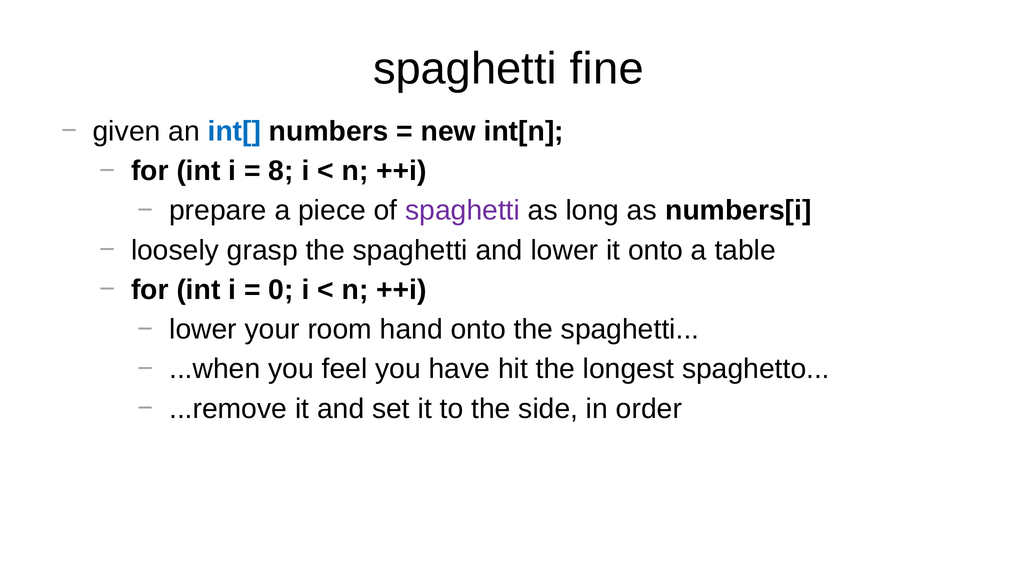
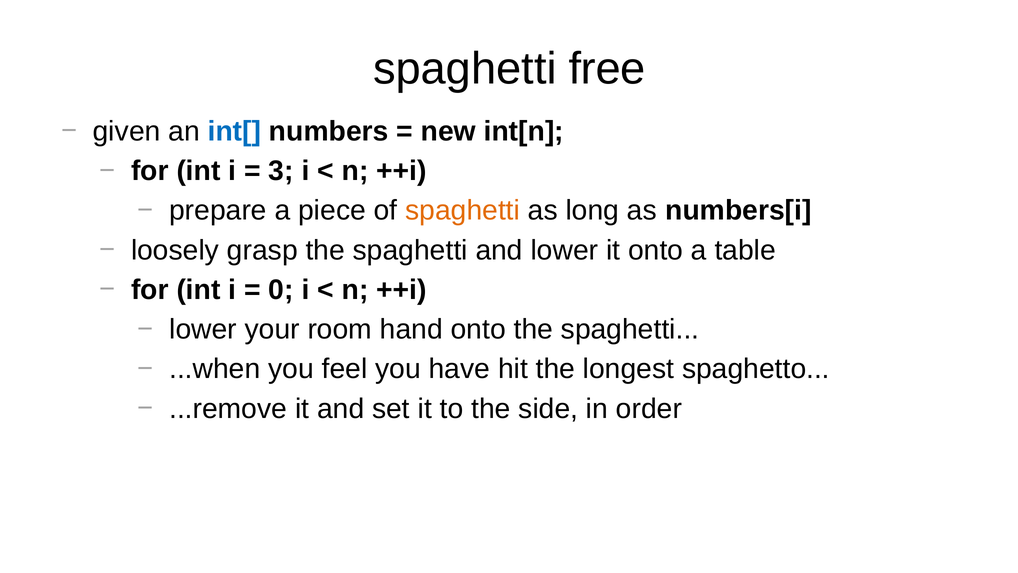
fine: fine -> free (607, 69)
8: 8 -> 3 (281, 171)
spaghetti colour: purple -> orange (463, 210)
